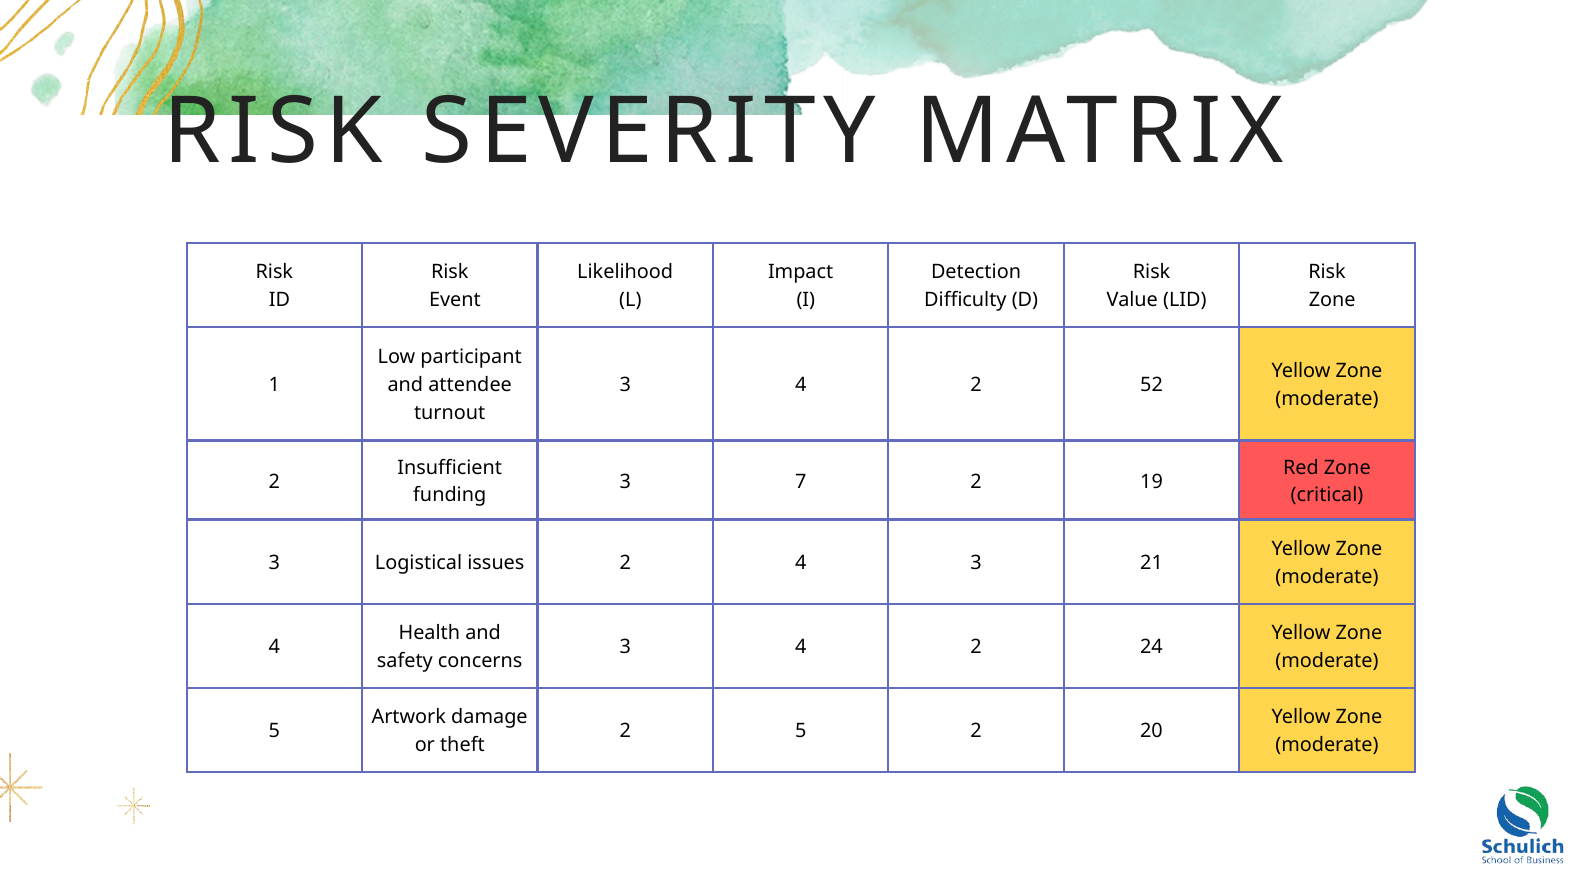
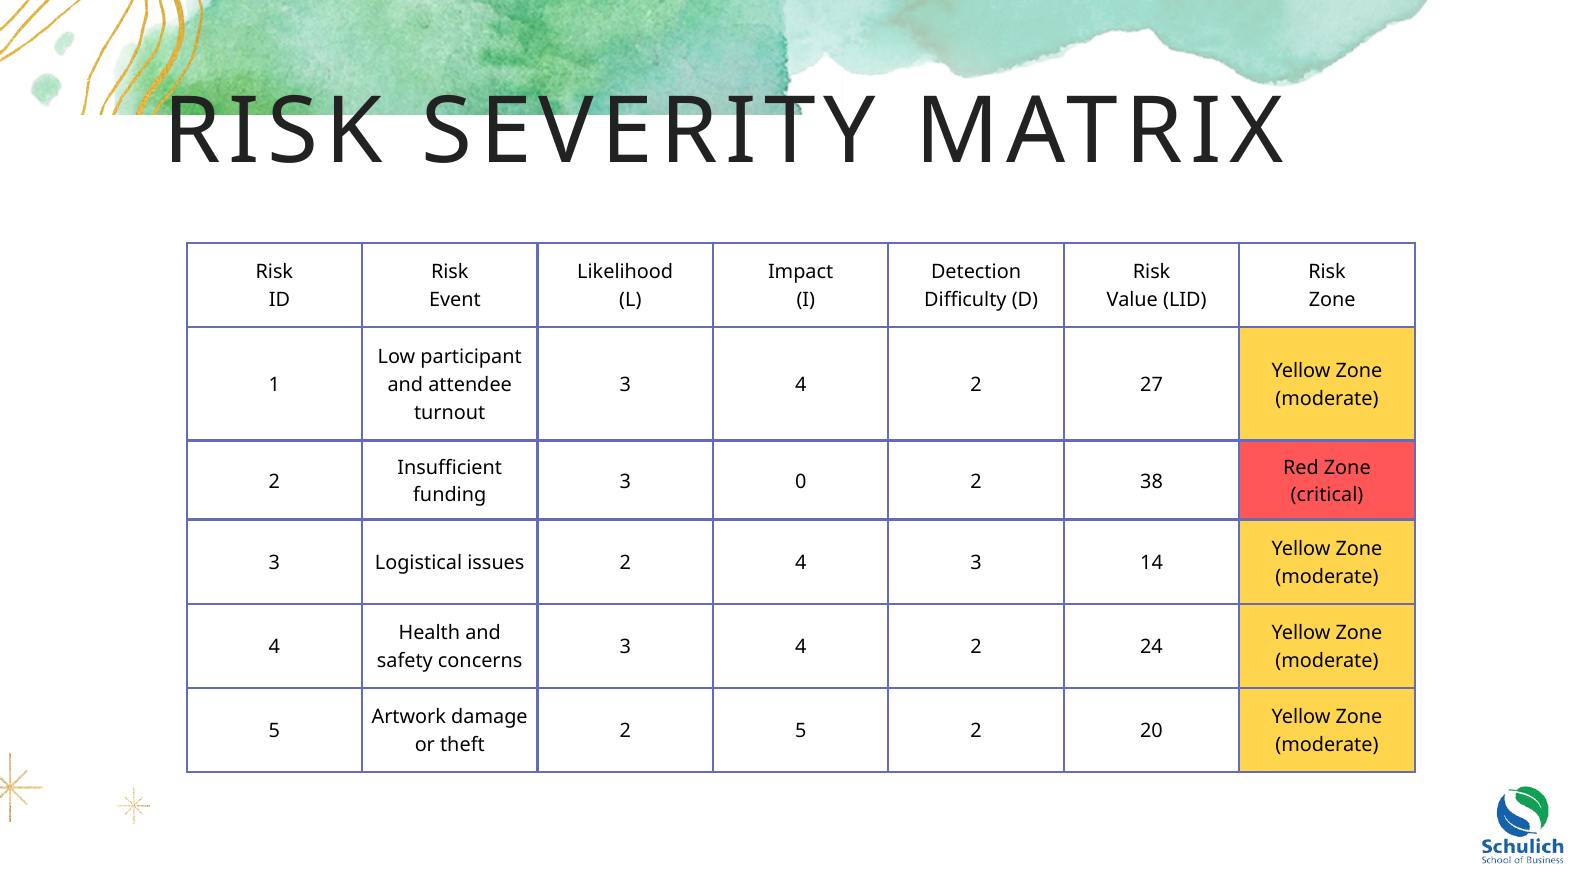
52: 52 -> 27 (1152, 385)
7: 7 -> 0 (801, 481)
19: 19 -> 38 (1152, 481)
21: 21 -> 14 (1152, 563)
